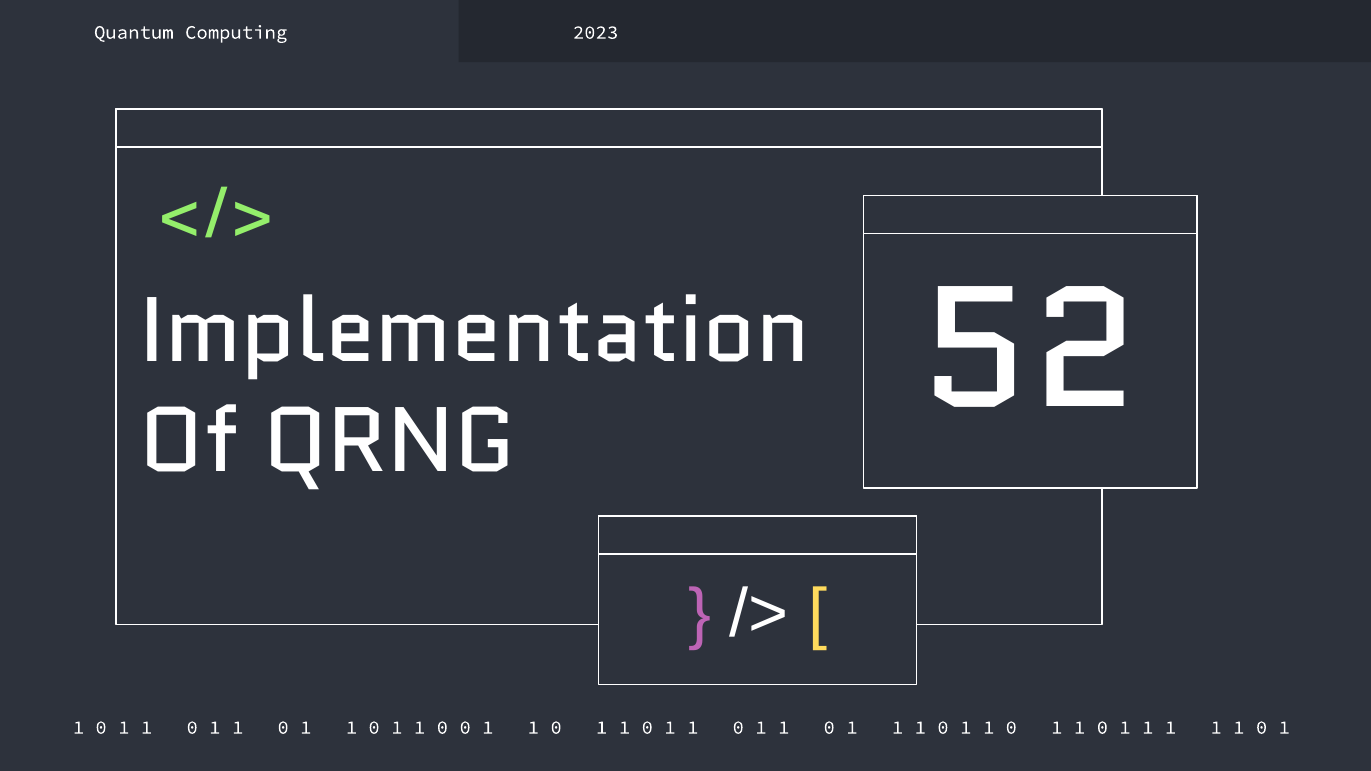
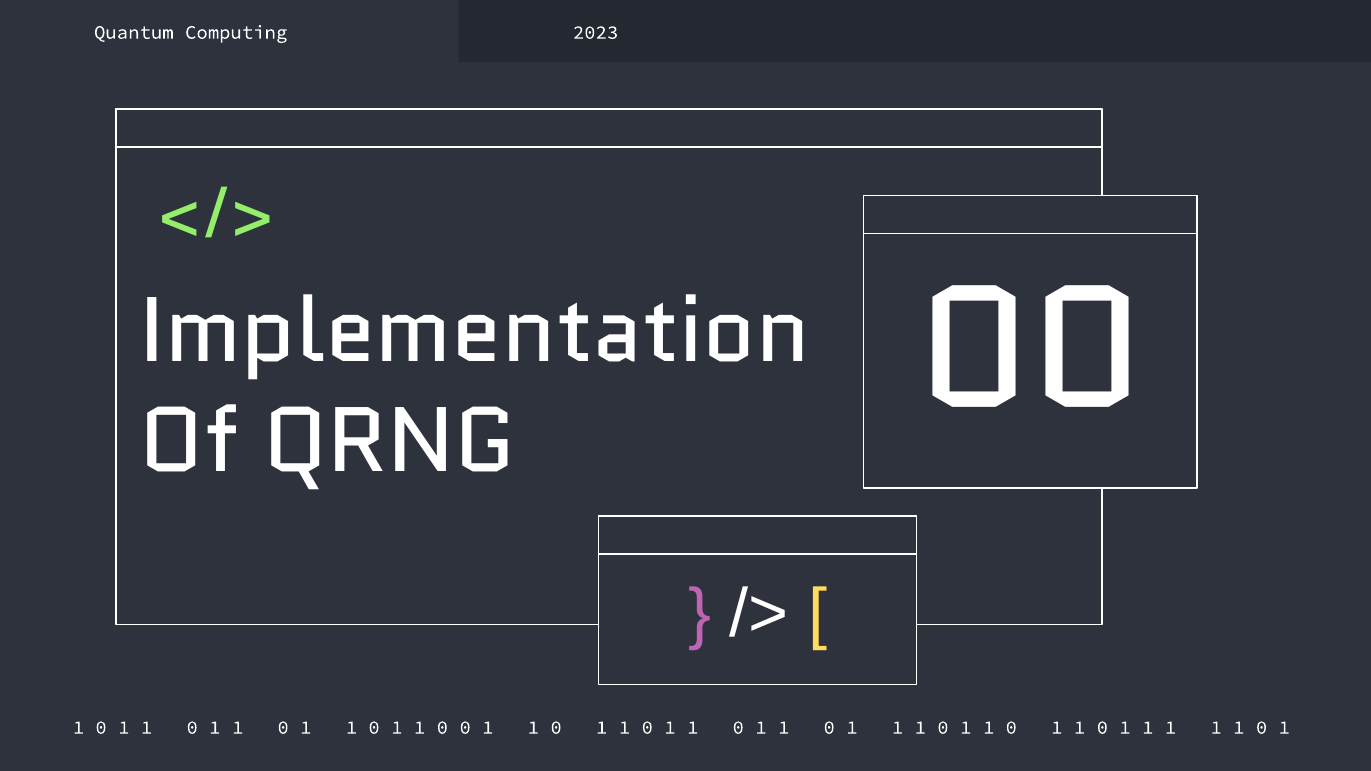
52: 52 -> 00 (1031, 350)
